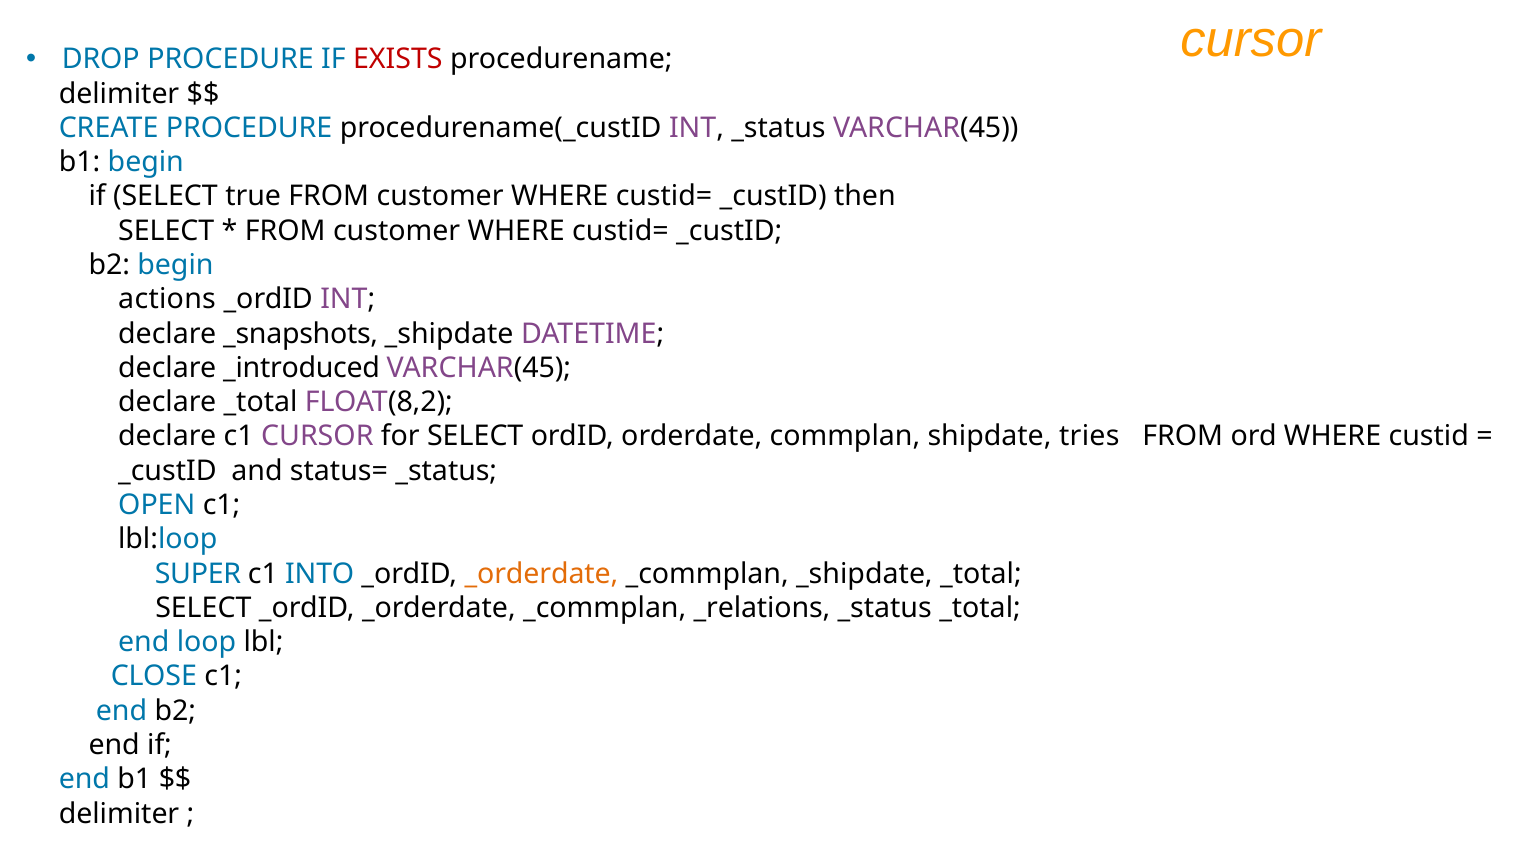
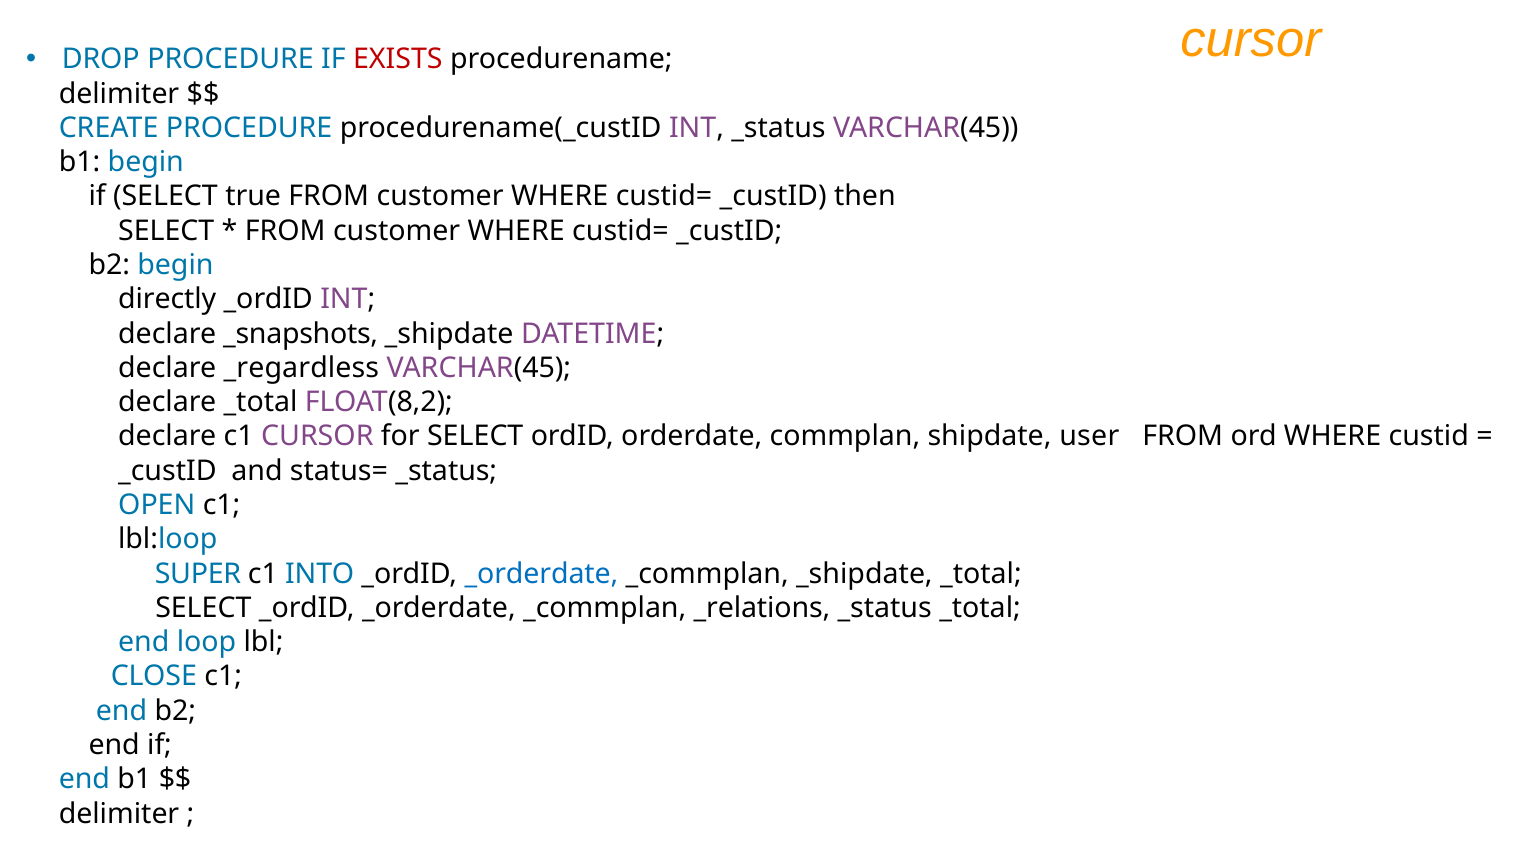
actions: actions -> directly (167, 299)
_introduced: _introduced -> _regardless (301, 368)
tries: tries -> user (1089, 436)
_orderdate colour: orange -> blue (541, 573)
